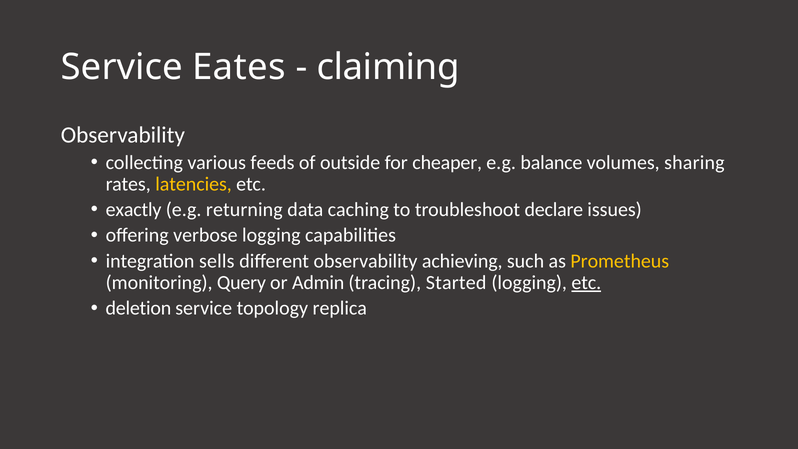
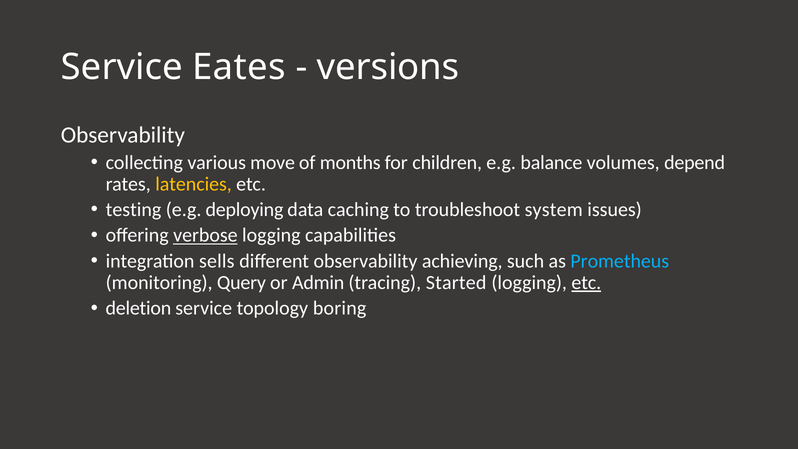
claiming: claiming -> versions (388, 67)
feeds: feeds -> move (273, 162)
outside: outside -> months (350, 162)
cheaper: cheaper -> children (447, 162)
sharing: sharing -> depend (695, 162)
exactly: exactly -> testing (133, 210)
returning: returning -> deploying (244, 210)
declare: declare -> system (554, 210)
verbose underline: none -> present (205, 235)
Prometheus colour: yellow -> light blue (620, 261)
replica: replica -> boring (340, 308)
